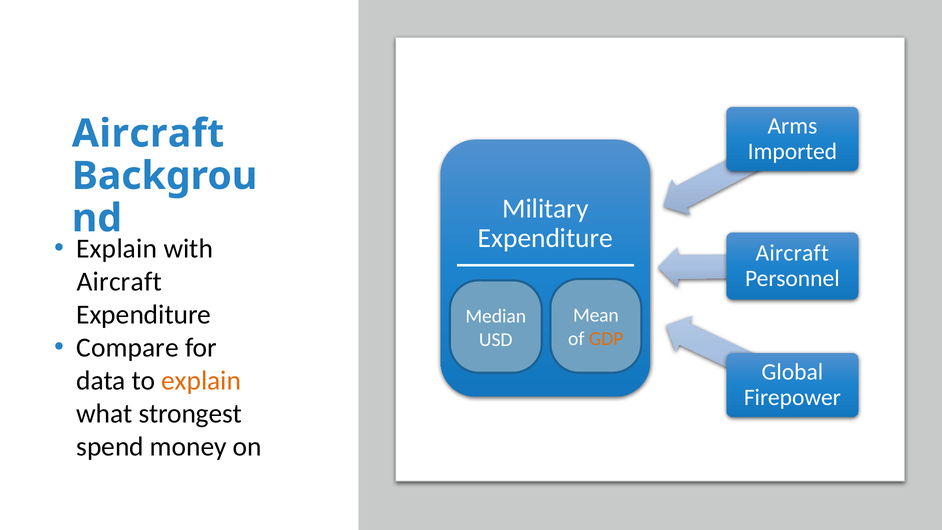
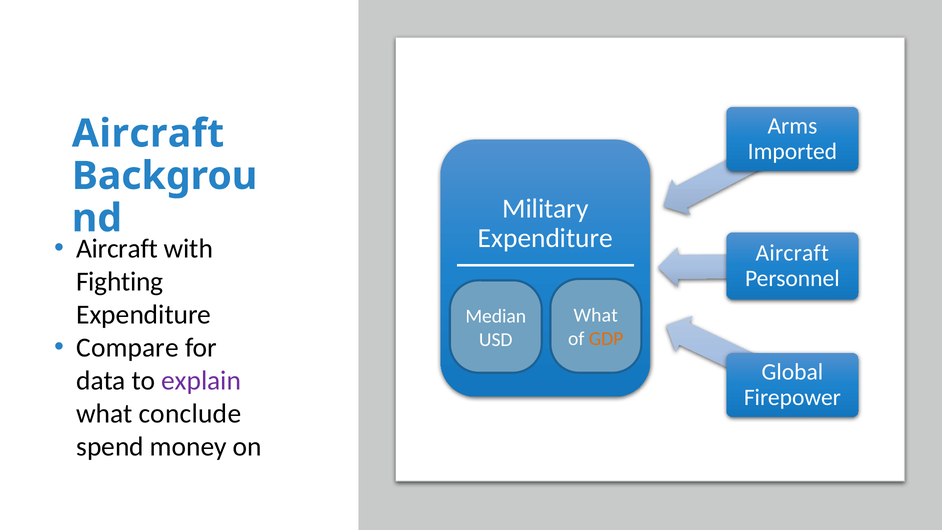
Explain: Explain -> Aircraft (117, 249)
Aircraft: Aircraft -> Fighting (120, 282)
Mean: Mean -> What (596, 315)
explain colour: orange -> purple (201, 381)
strongest: strongest -> conclude (190, 414)
